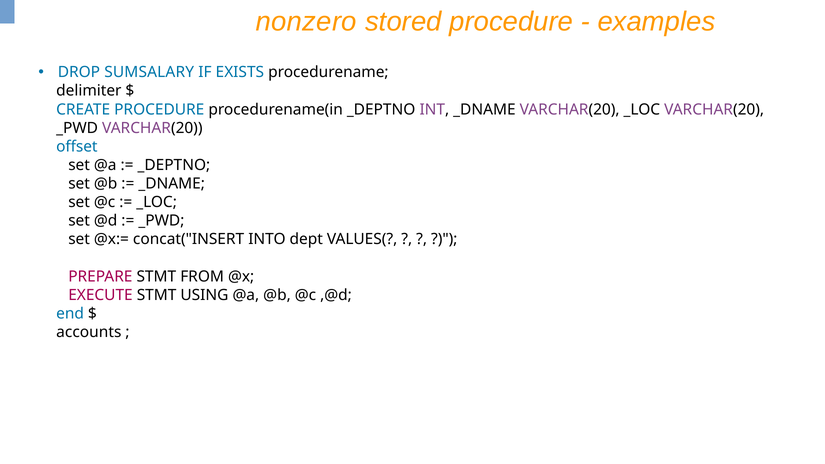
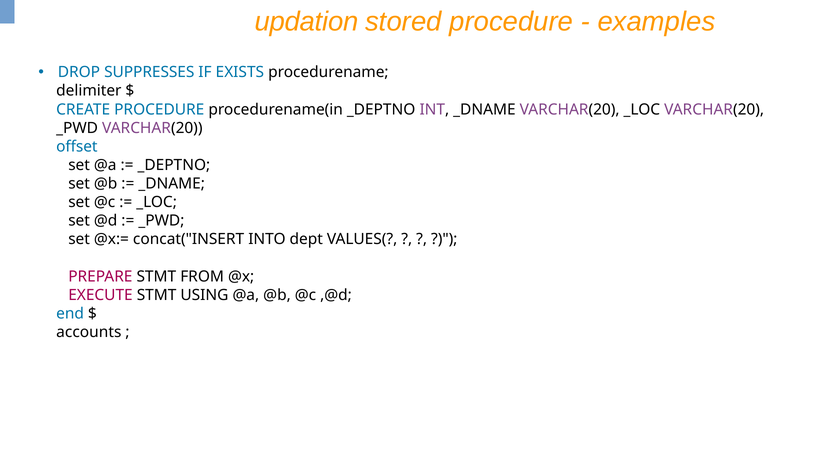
nonzero: nonzero -> updation (307, 21)
SUMSALARY: SUMSALARY -> SUPPRESSES (149, 72)
